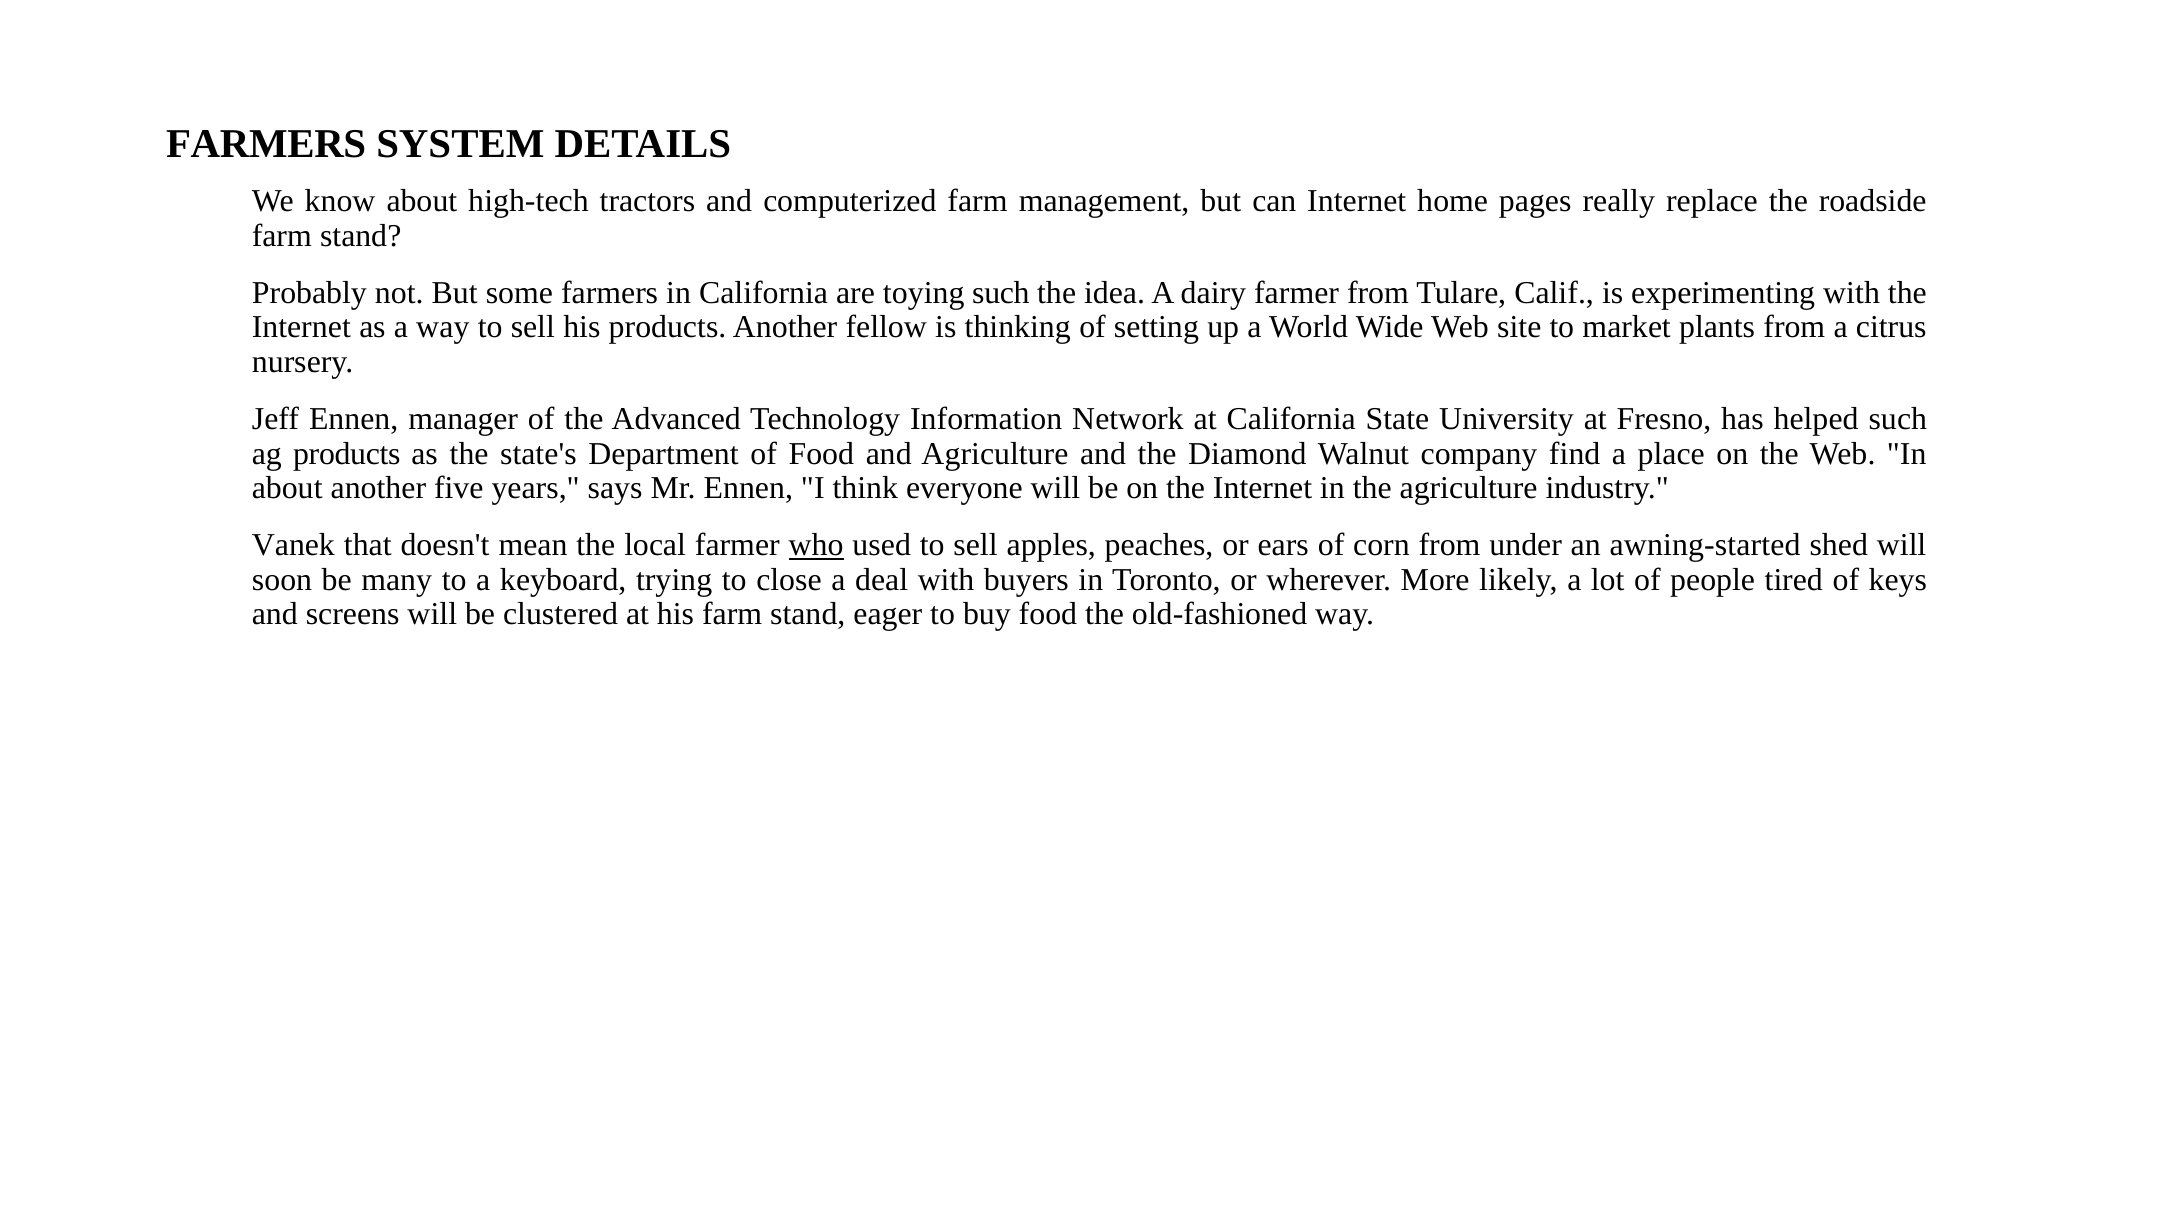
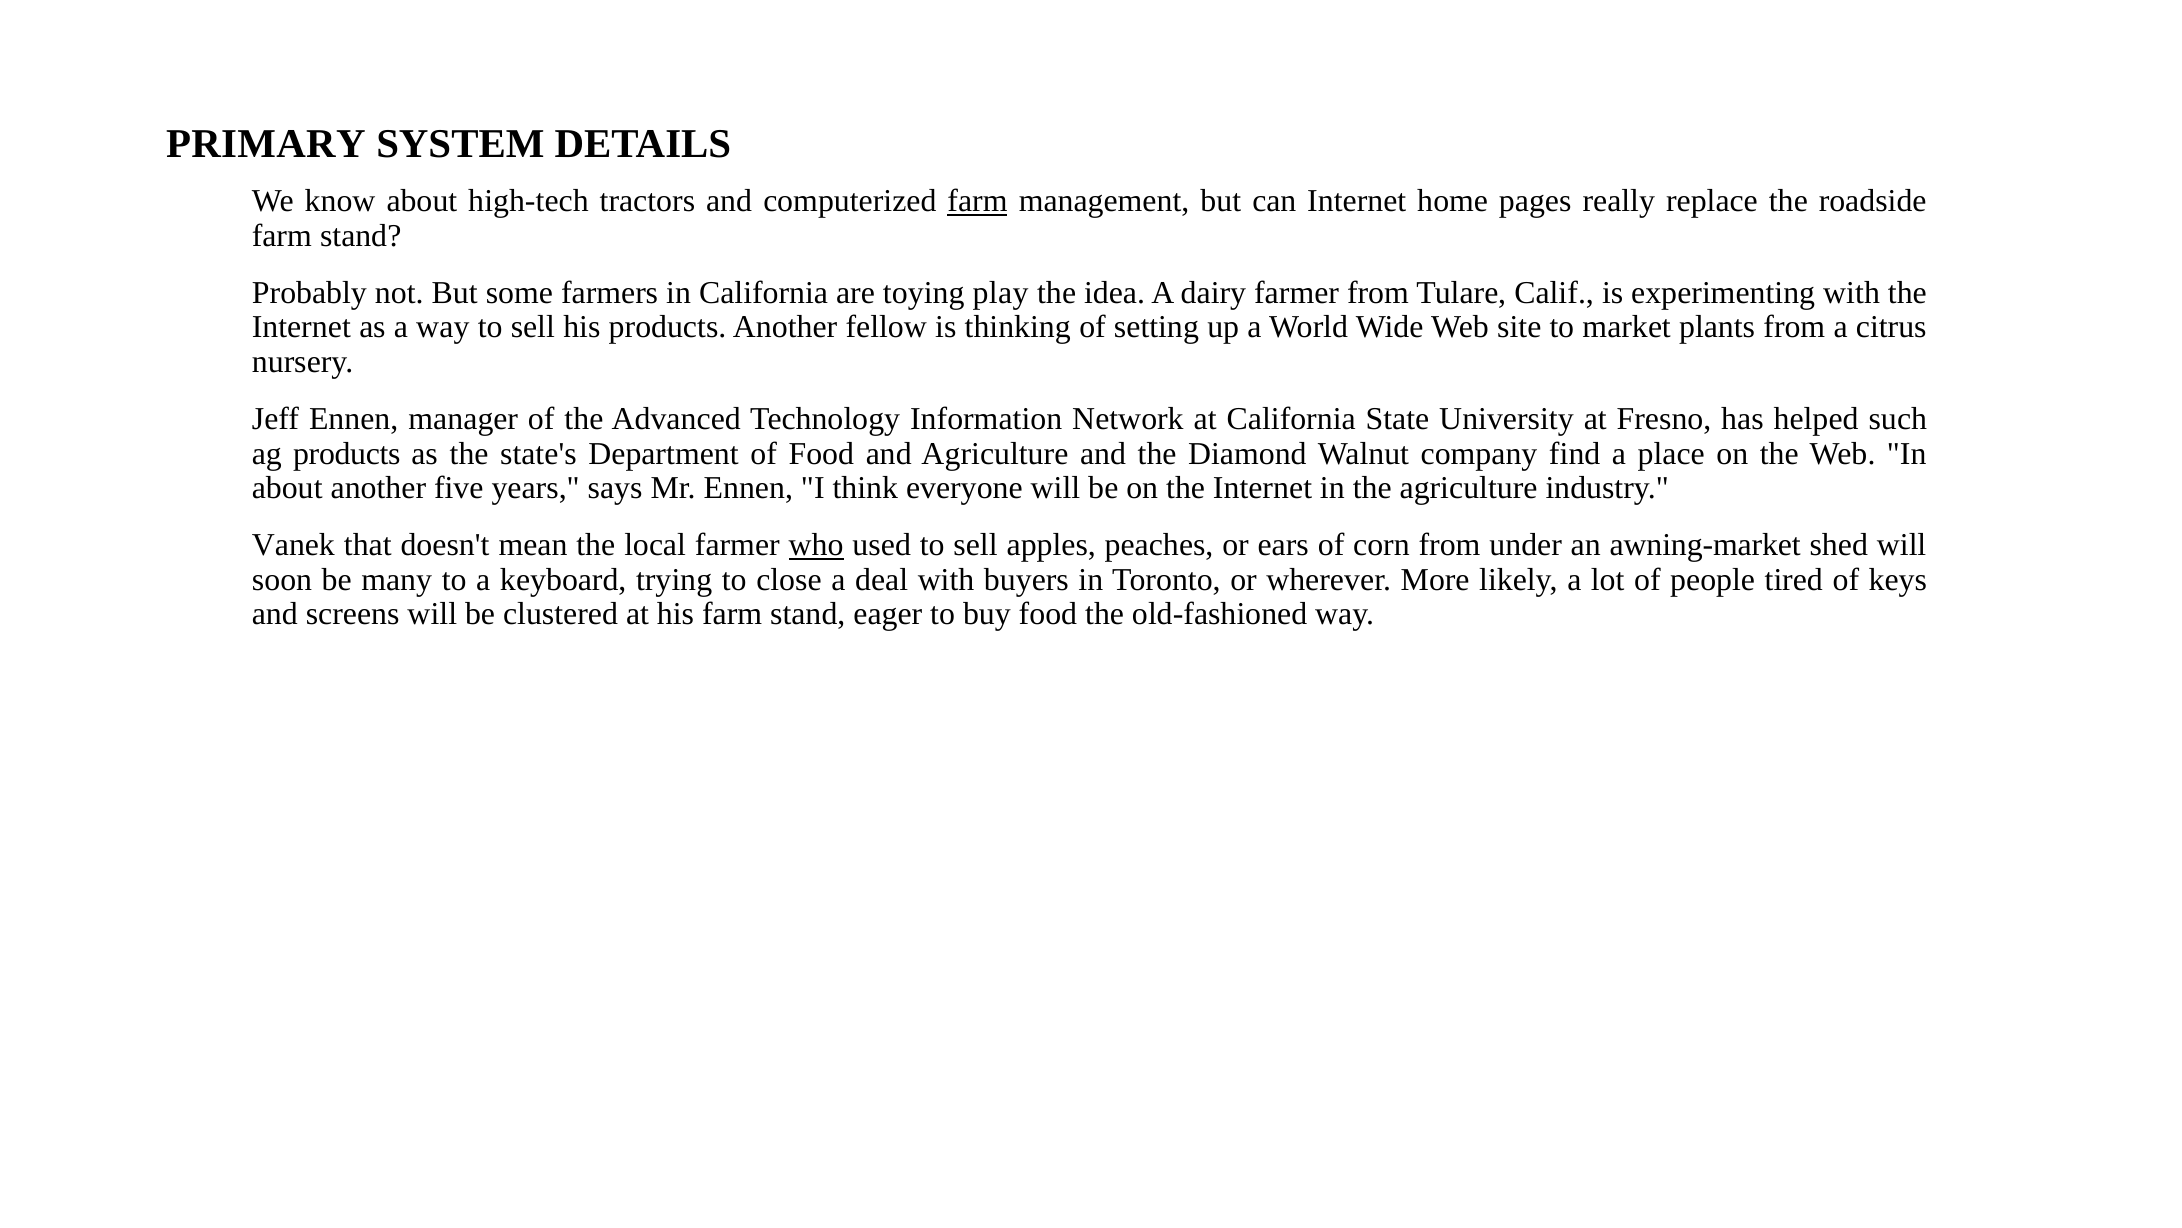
FARMERS: FARMERS -> PRIMARY (266, 144)
farm underline: none -> present (977, 201)
toying such: such -> play (1001, 293)
awning-started: awning-started -> awning-market (1705, 545)
